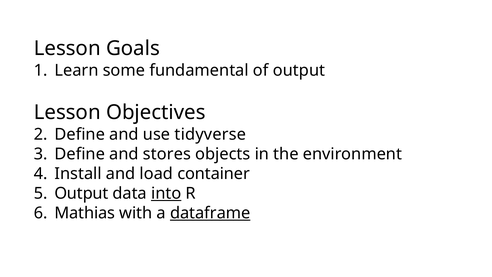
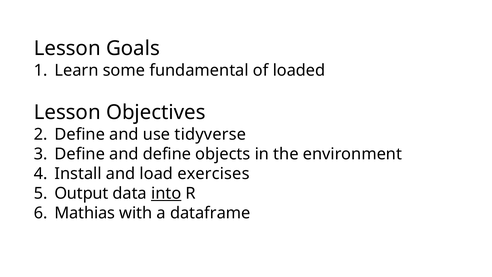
of output: output -> loaded (299, 70)
and stores: stores -> define (167, 154)
container: container -> exercises (213, 174)
dataframe underline: present -> none (210, 213)
